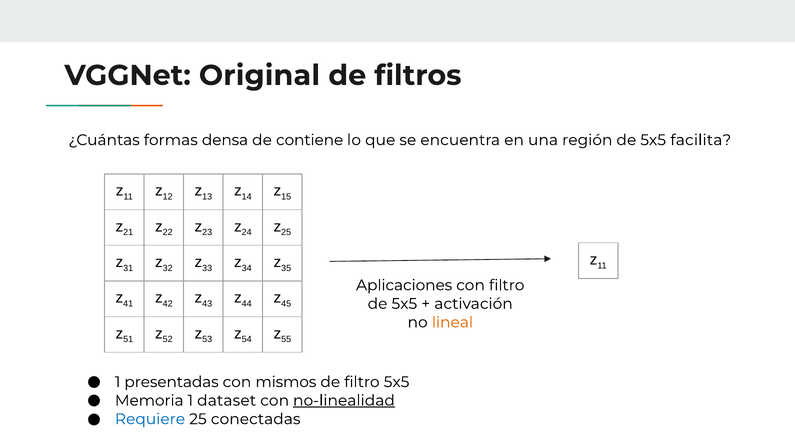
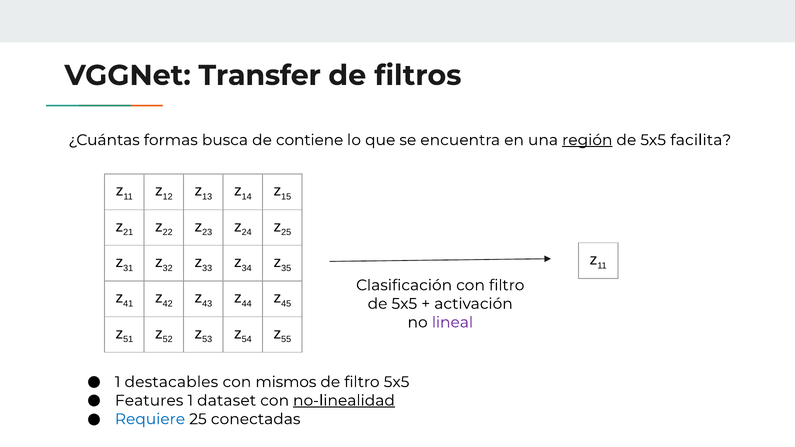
Original: Original -> Transfer (260, 76)
densa: densa -> busca (225, 140)
región underline: none -> present (587, 140)
Aplicaciones: Aplicaciones -> Clasificación (404, 285)
lineal colour: orange -> purple (452, 322)
presentadas: presentadas -> destacables (171, 382)
Memoria: Memoria -> Features (149, 401)
